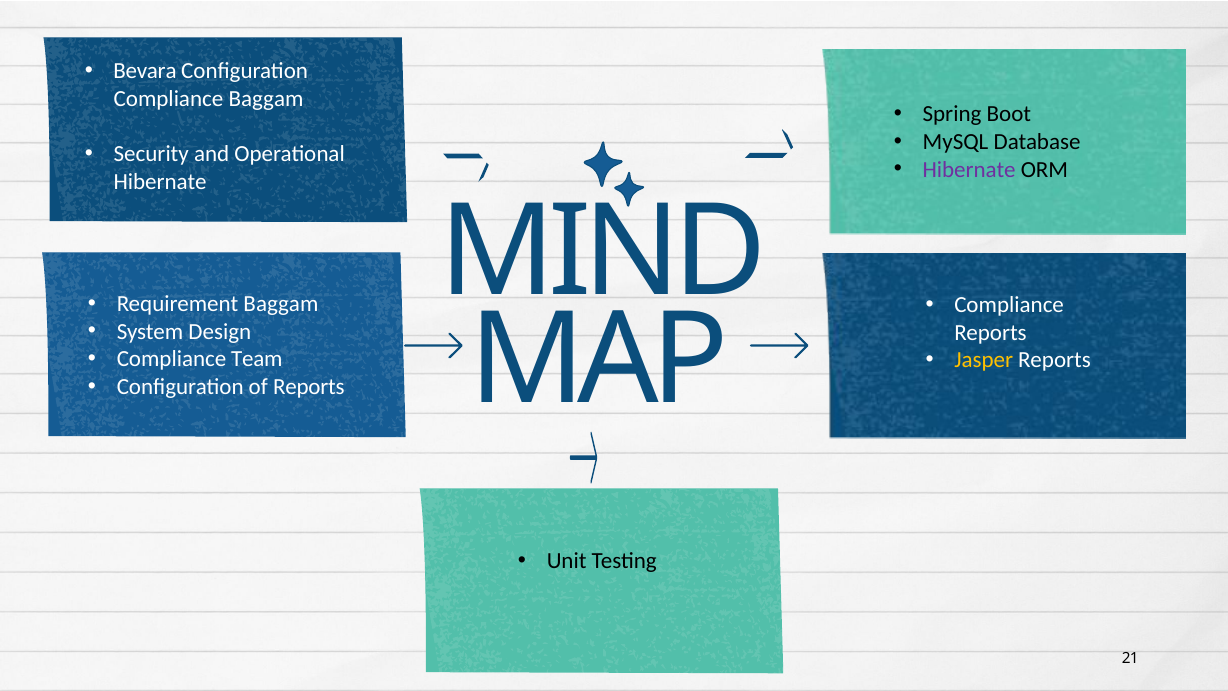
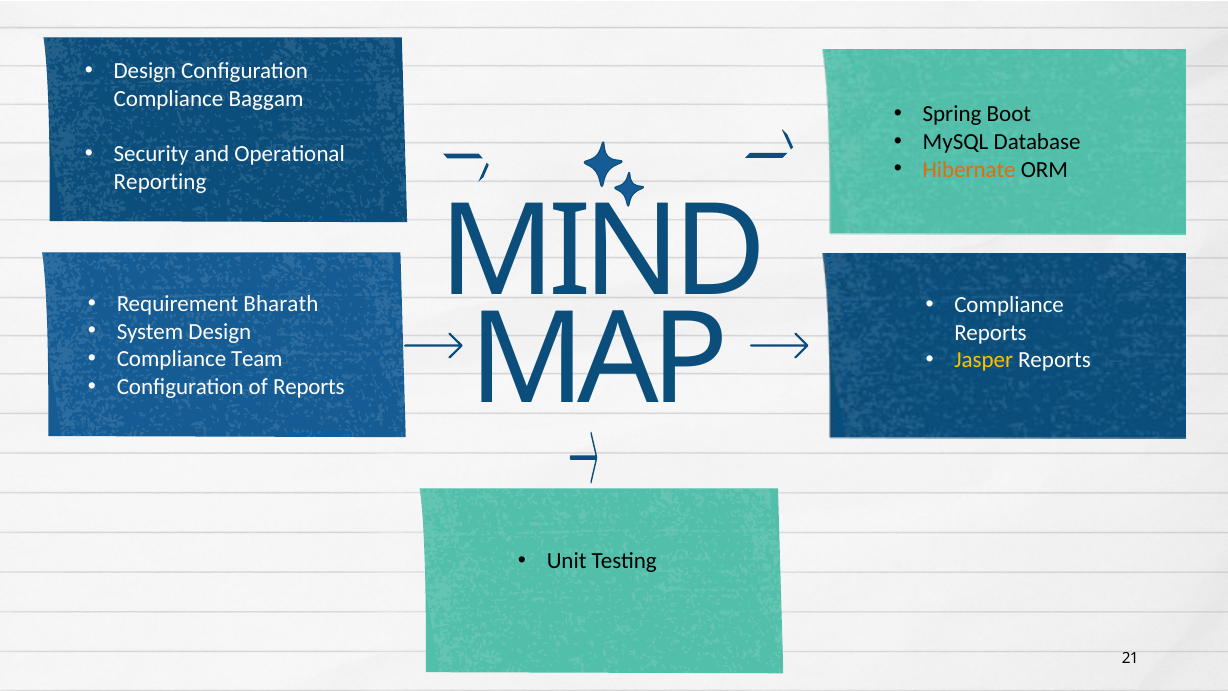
Bevara: Bevara -> Design (145, 71)
Hibernate colour: purple -> orange (969, 169)
Hibernate: Hibernate -> Reporting (160, 182)
Requirement Baggam: Baggam -> Bharath (281, 304)
